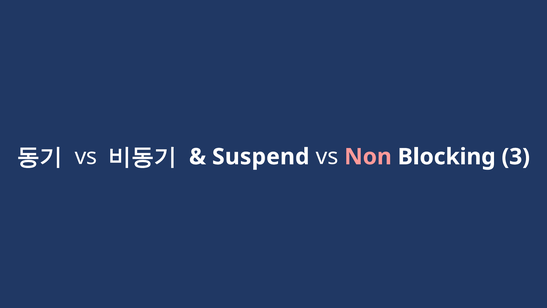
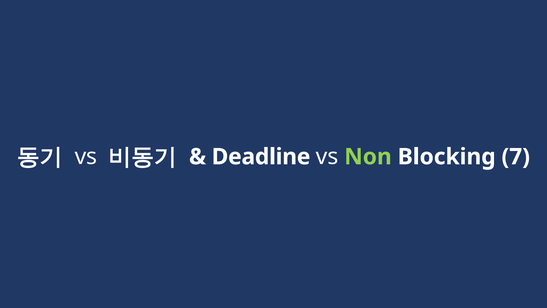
Suspend: Suspend -> Deadline (261, 157)
Non colour: pink -> light green (368, 157)
3: 3 -> 7 (516, 157)
